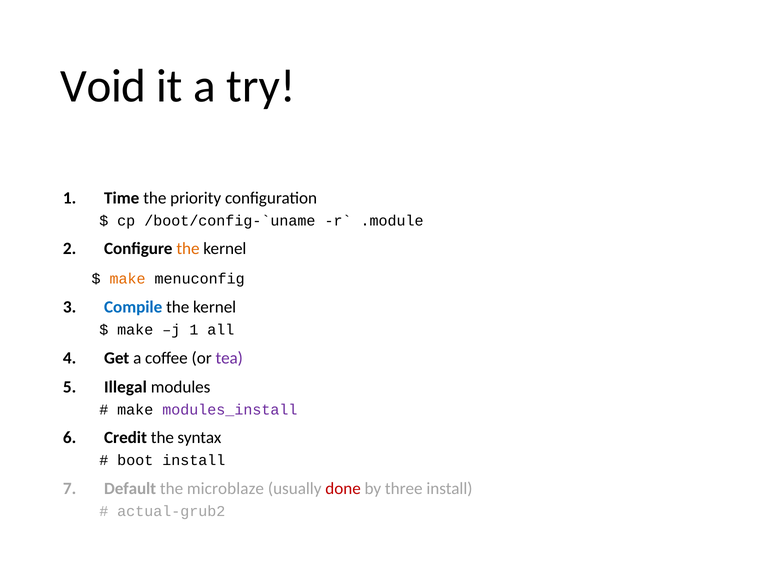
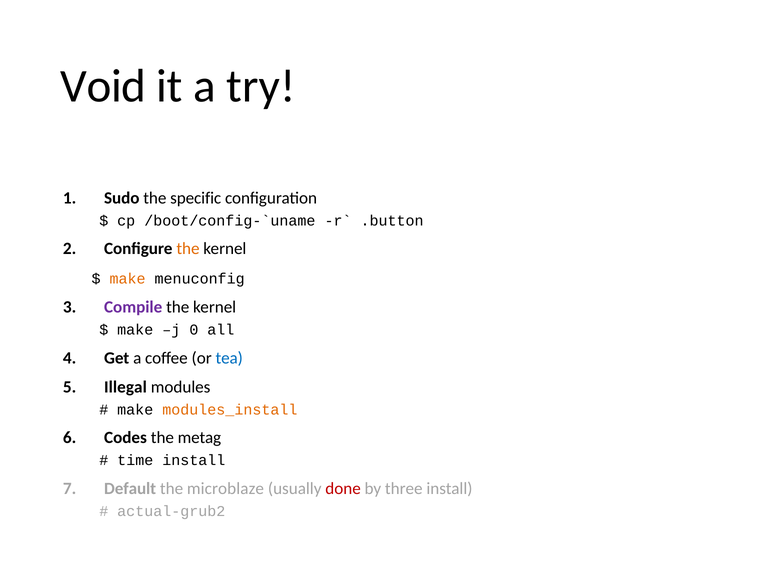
Time: Time -> Sudo (122, 198)
priority: priority -> specific (196, 198)
.module: .module -> .button (392, 221)
Compile colour: blue -> purple (133, 307)
j 1: 1 -> 0 (194, 330)
tea colour: purple -> blue (229, 358)
modules_install colour: purple -> orange (230, 410)
Credit: Credit -> Codes (125, 438)
syntax: syntax -> metag (199, 438)
boot: boot -> time (135, 461)
